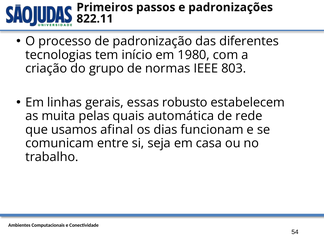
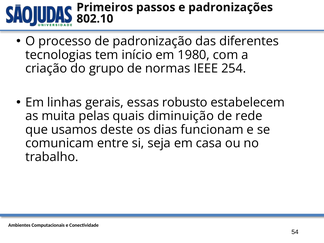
822.11: 822.11 -> 802.10 (95, 19)
803: 803 -> 254 (234, 68)
automática: automática -> diminuição (181, 116)
afinal: afinal -> deste (117, 130)
